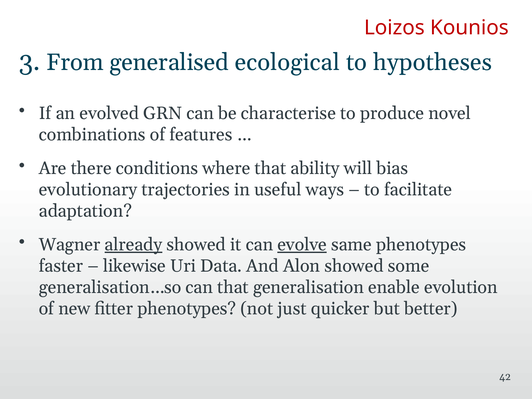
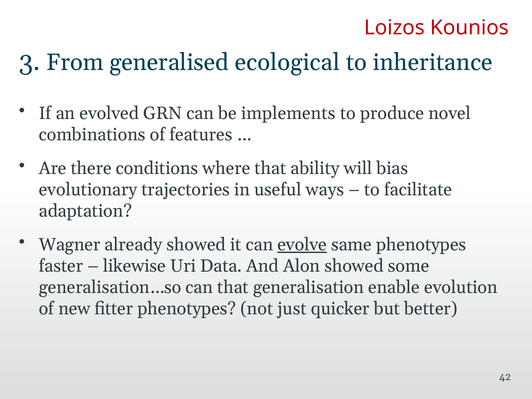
hypotheses: hypotheses -> inheritance (433, 62)
characterise: characterise -> implements (288, 113)
already underline: present -> none (133, 245)
